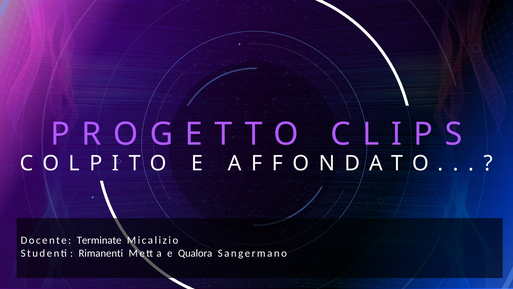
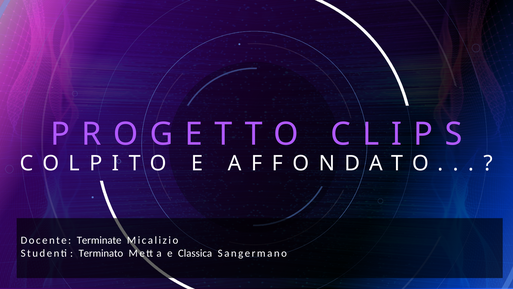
Rimanenti: Rimanenti -> Terminato (101, 253)
Qualora: Qualora -> Classica (195, 253)
